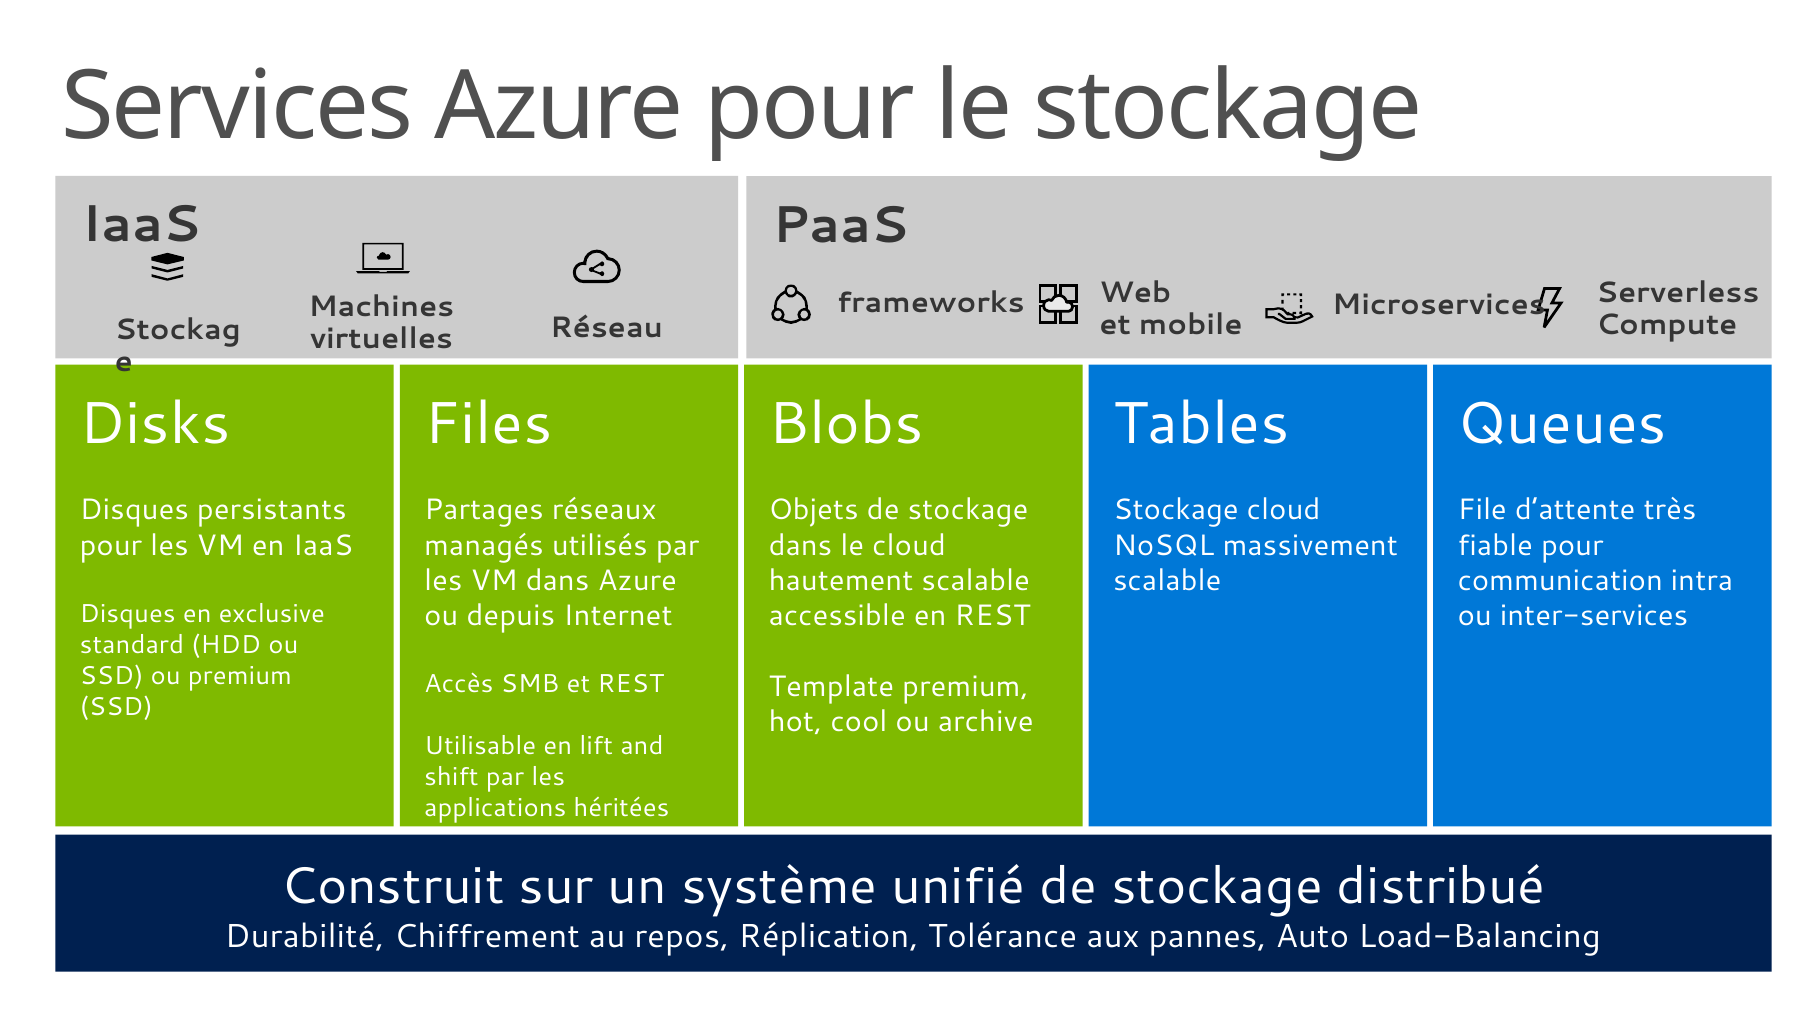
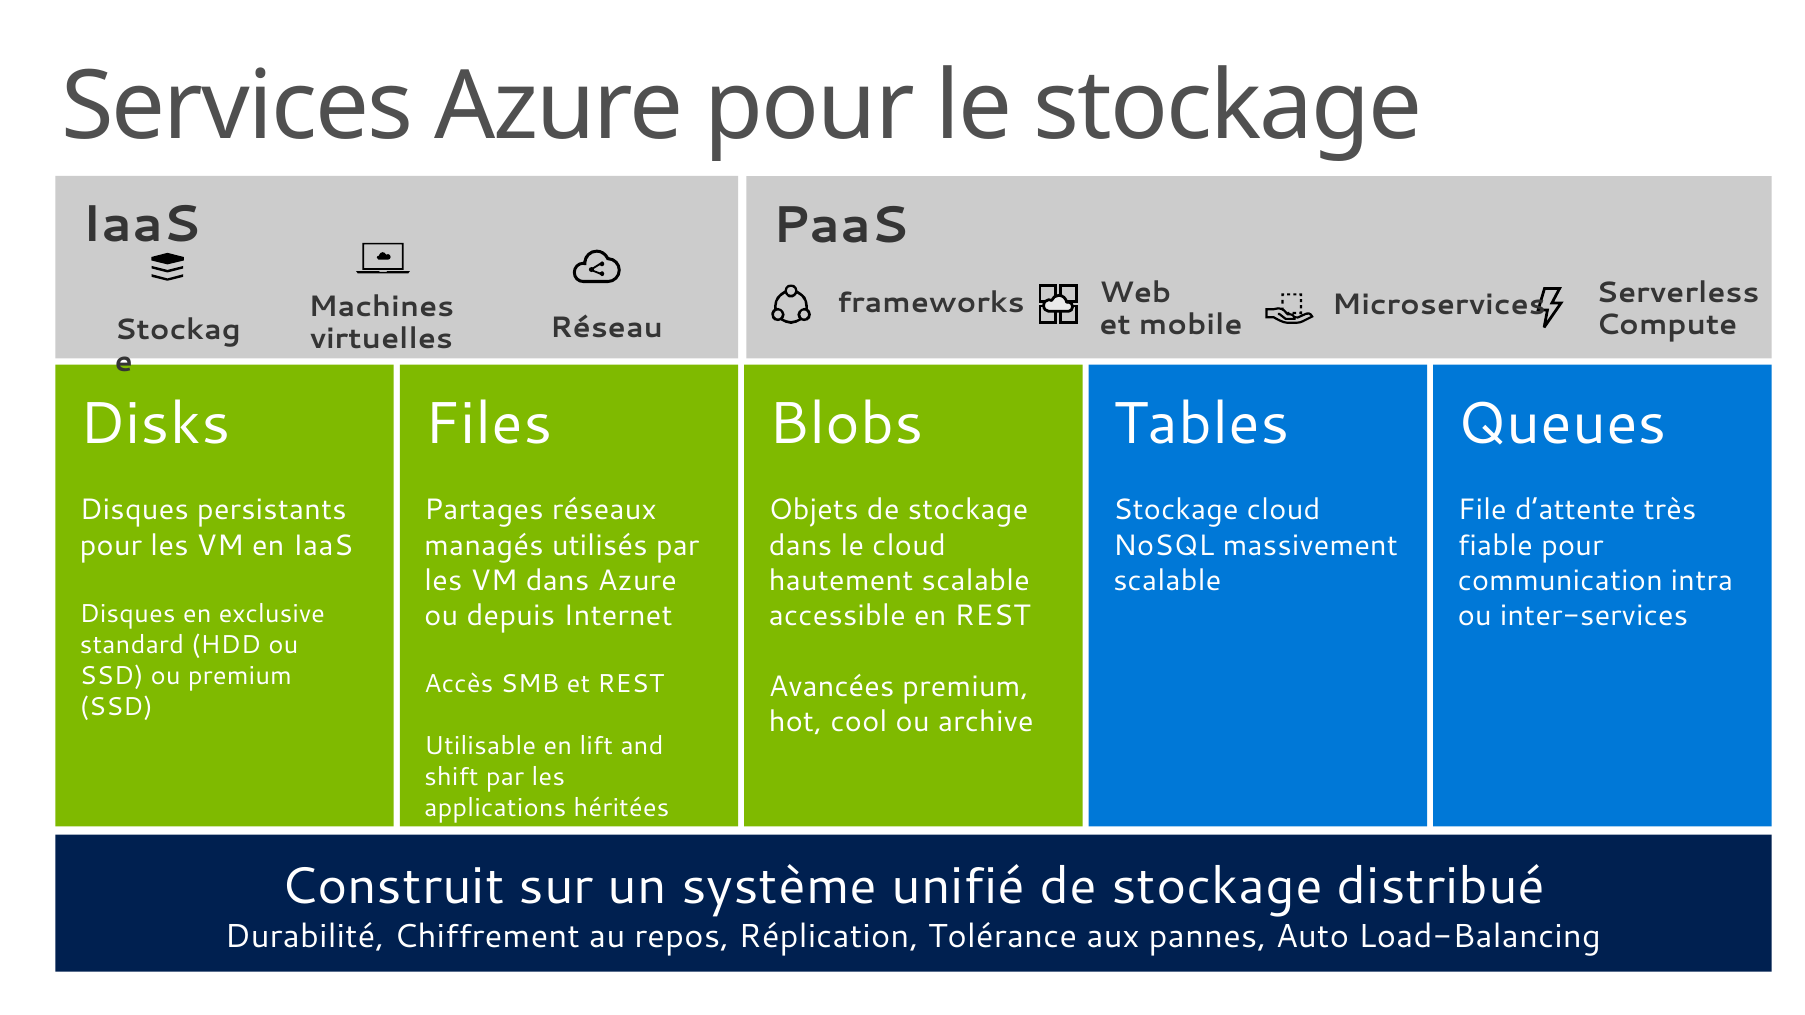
Template: Template -> Avancées (832, 687)
